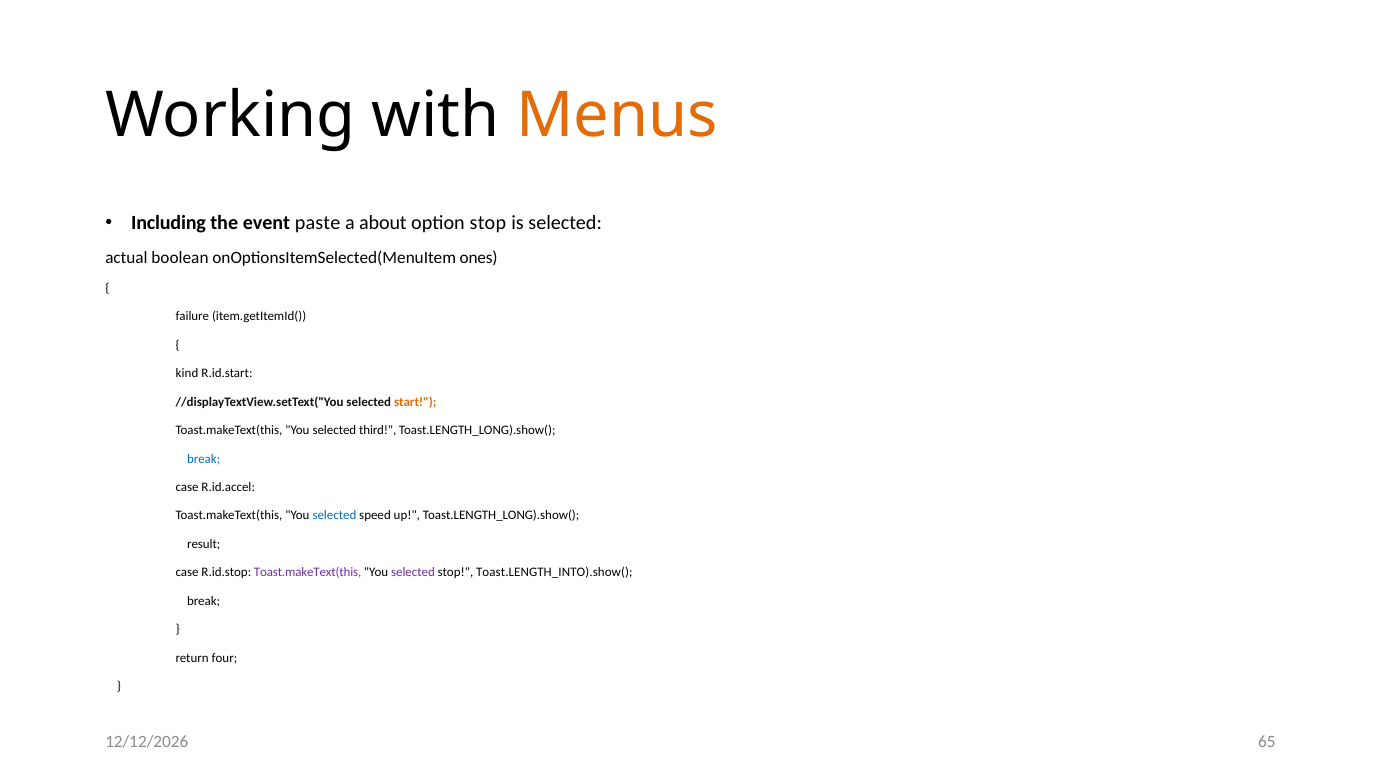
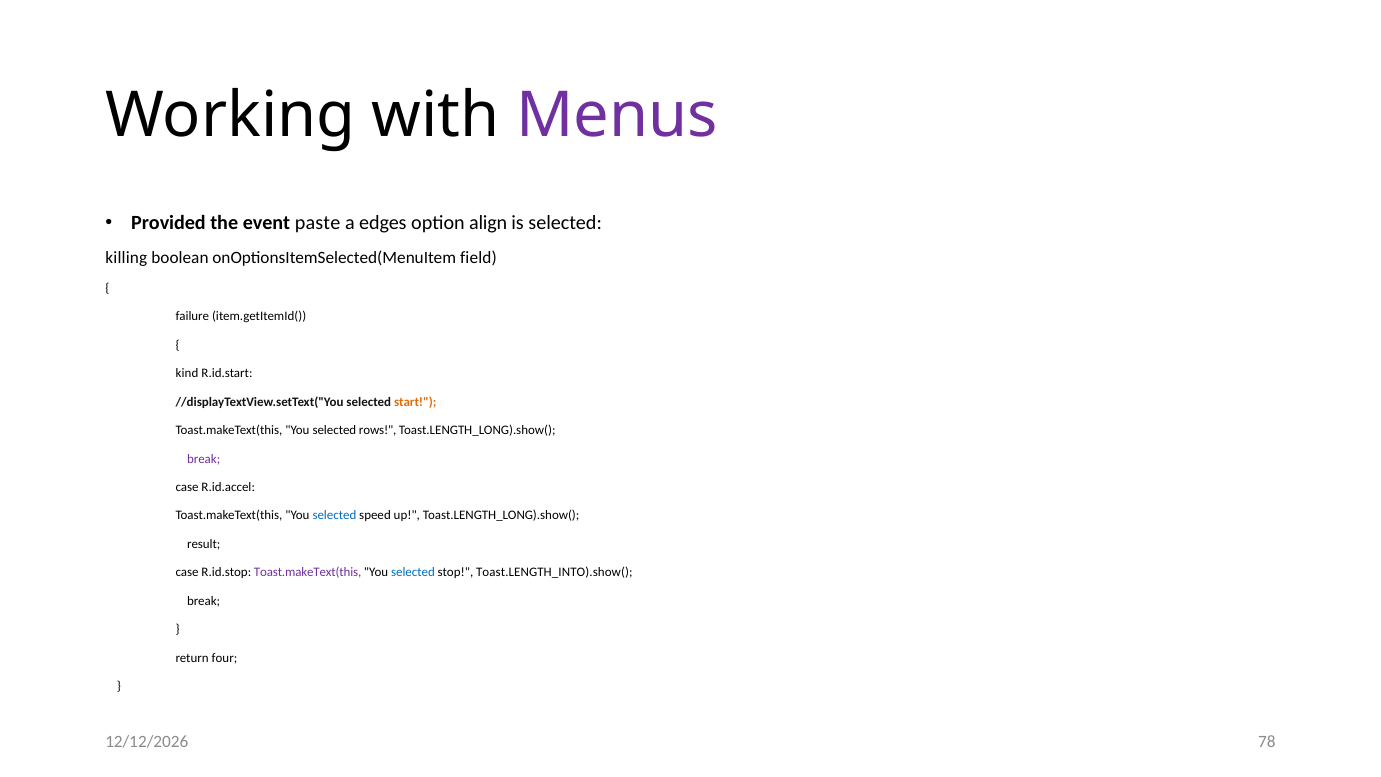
Menus colour: orange -> purple (617, 116)
Including: Including -> Provided (168, 223)
about: about -> edges (383, 223)
option stop: stop -> align (488, 223)
actual: actual -> killing (126, 257)
ones: ones -> field (478, 257)
third: third -> rows (378, 430)
break colour: blue -> purple (204, 459)
selected colour: purple -> blue (413, 572)
65: 65 -> 78 (1267, 742)
